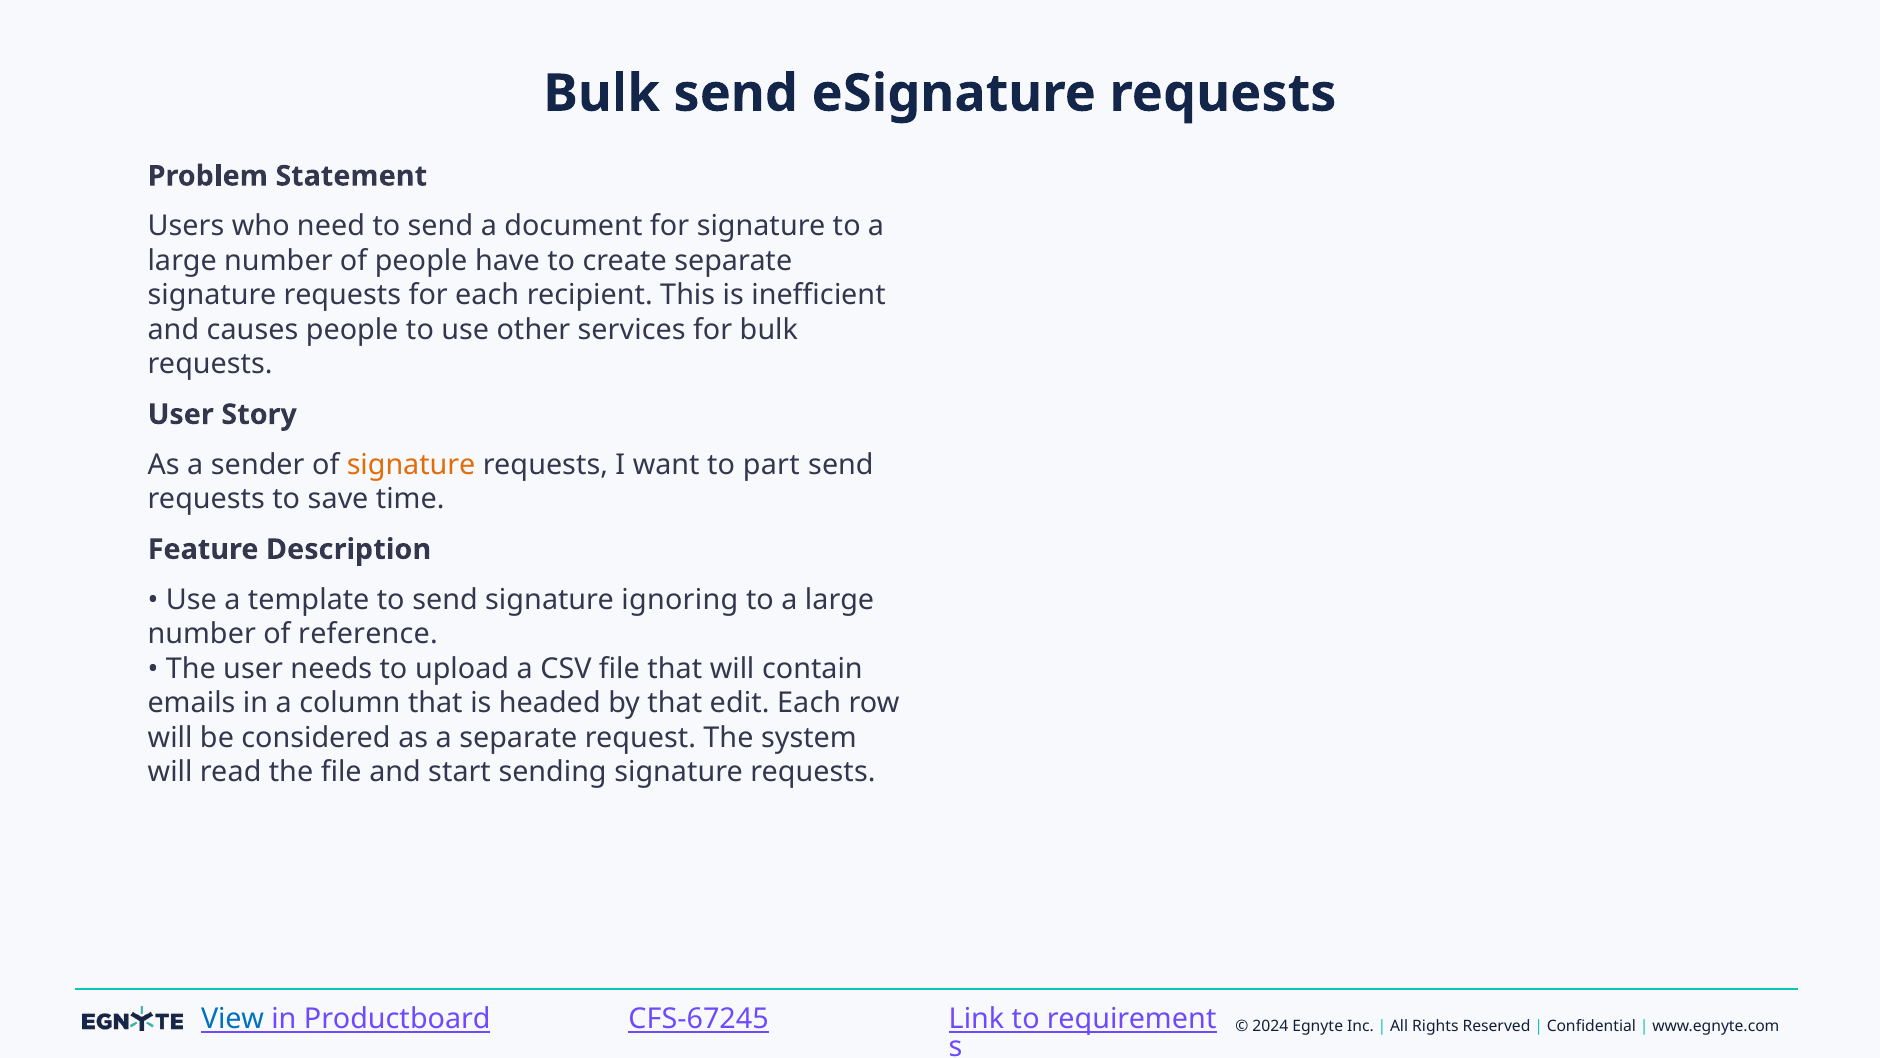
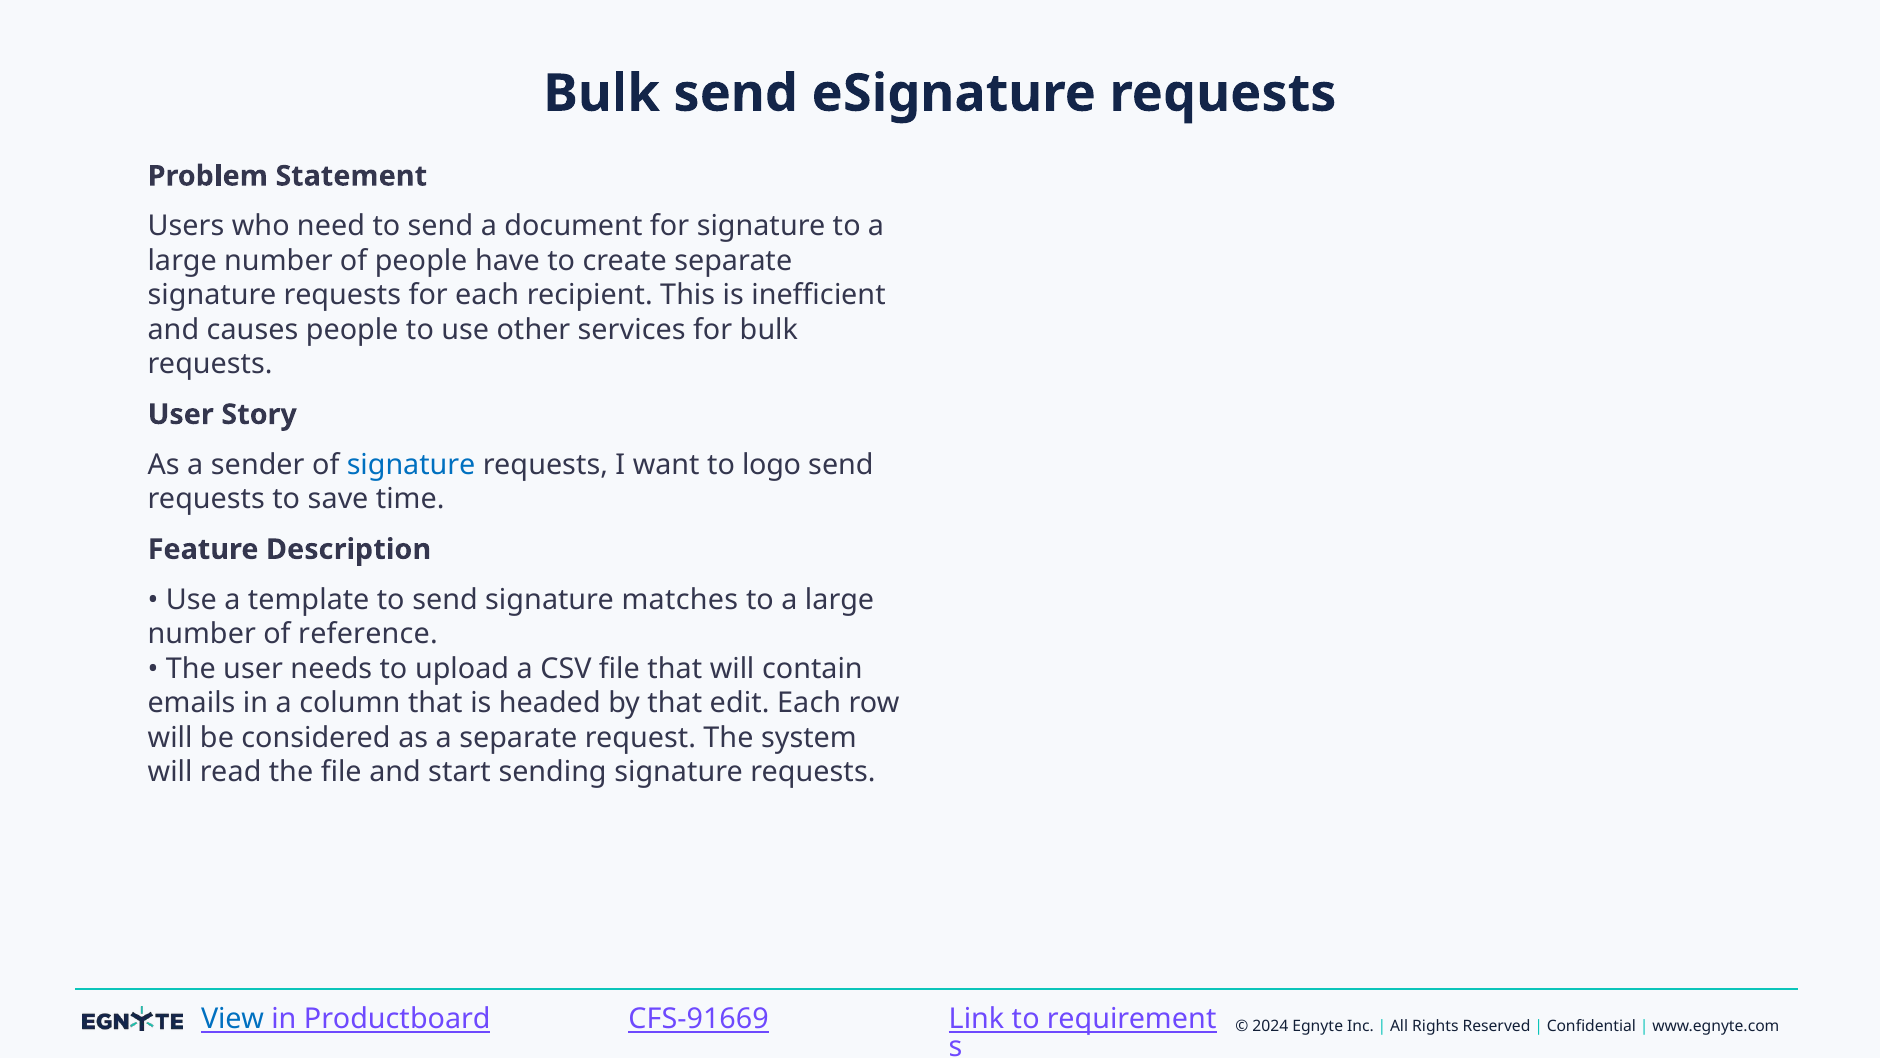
signature colour: orange -> blue (411, 465)
part: part -> logo (772, 465)
ignoring: ignoring -> matches (680, 599)
CFS-67245: CFS-67245 -> CFS-91669 (699, 1019)
